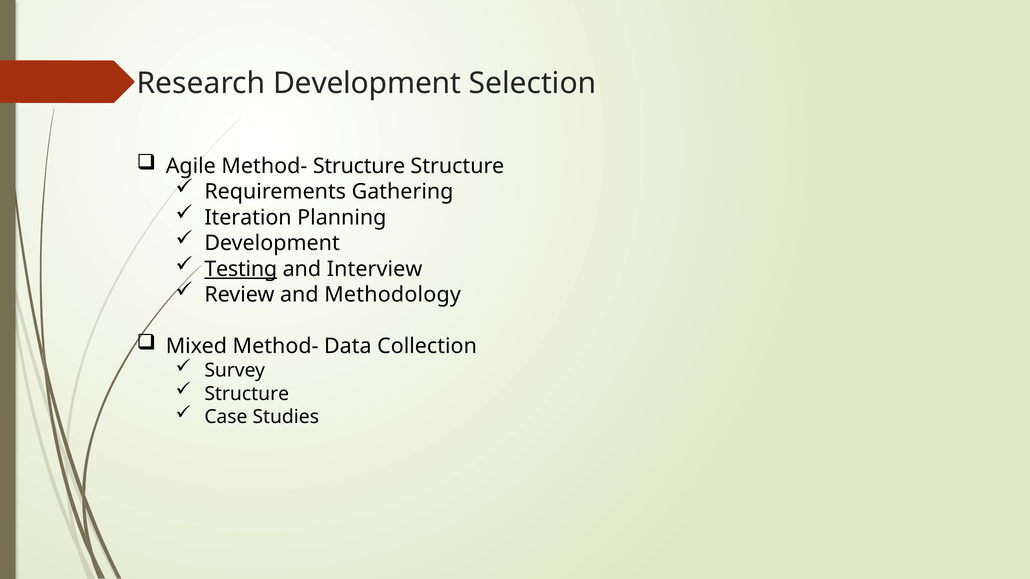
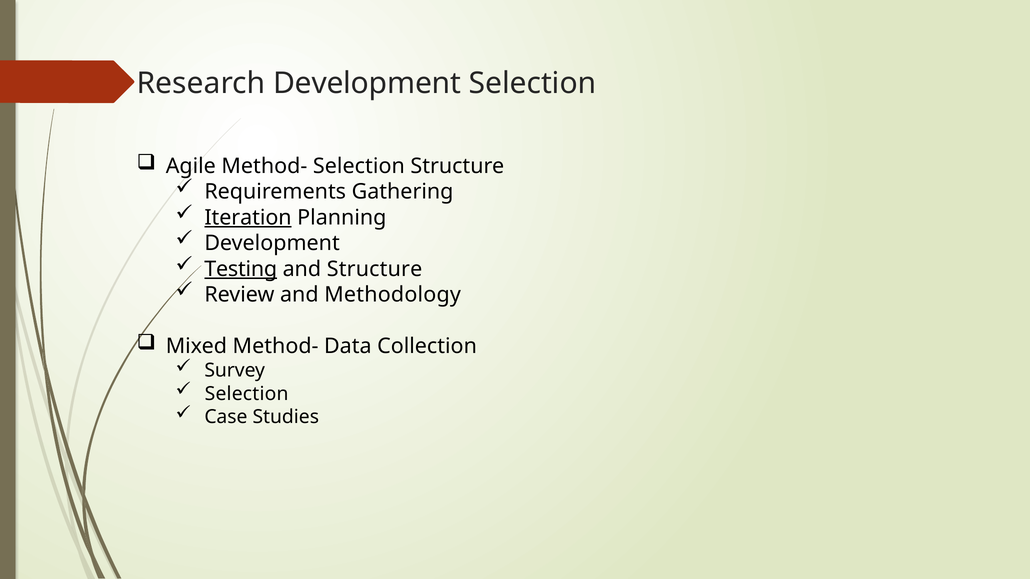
Method- Structure: Structure -> Selection (359, 166)
Iteration underline: none -> present (248, 218)
and Interview: Interview -> Structure (375, 269)
Structure: Structure -> Selection (247, 394)
